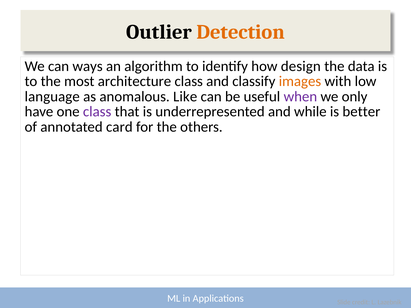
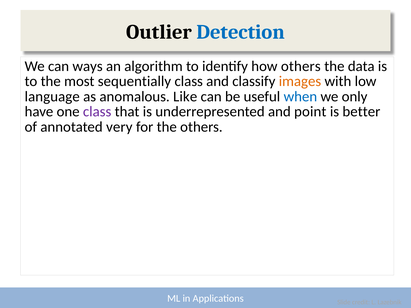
Detection colour: orange -> blue (241, 32)
how design: design -> others (301, 66)
architecture: architecture -> sequentially (134, 81)
when colour: purple -> blue (300, 97)
while: while -> point (310, 112)
card: card -> very (119, 127)
